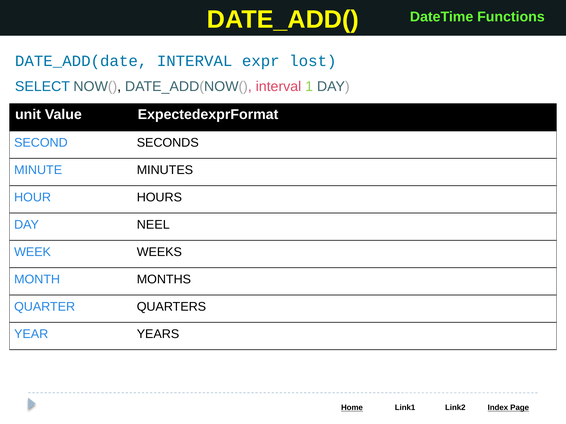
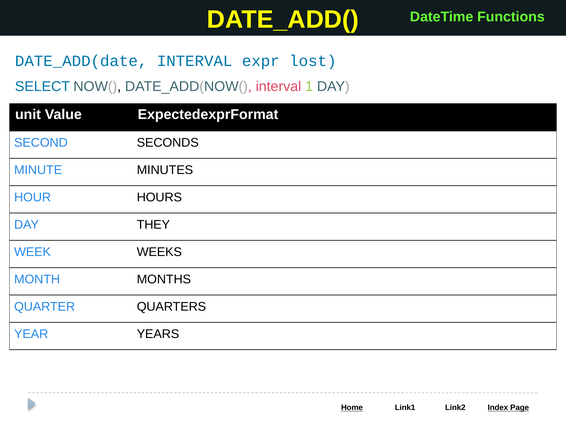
NEEL: NEEL -> THEY (153, 225)
